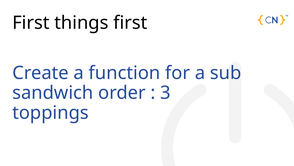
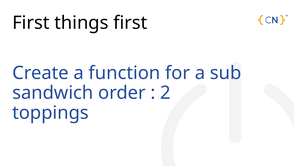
3: 3 -> 2 (165, 93)
